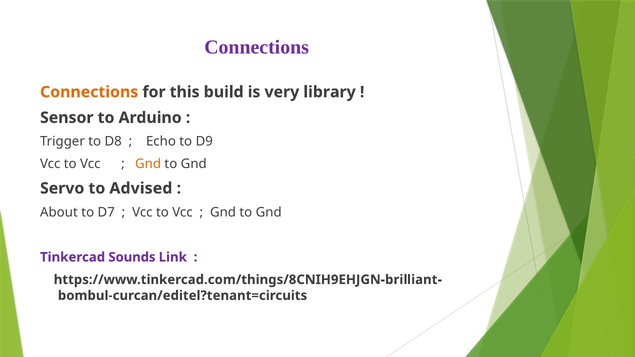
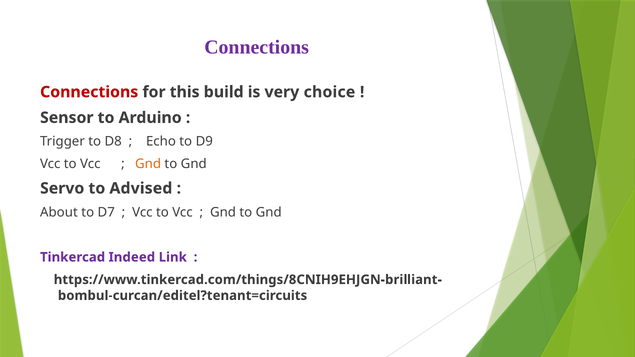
Connections colour: orange -> red (89, 92)
library: library -> choice (329, 92)
Sounds: Sounds -> Indeed (132, 257)
